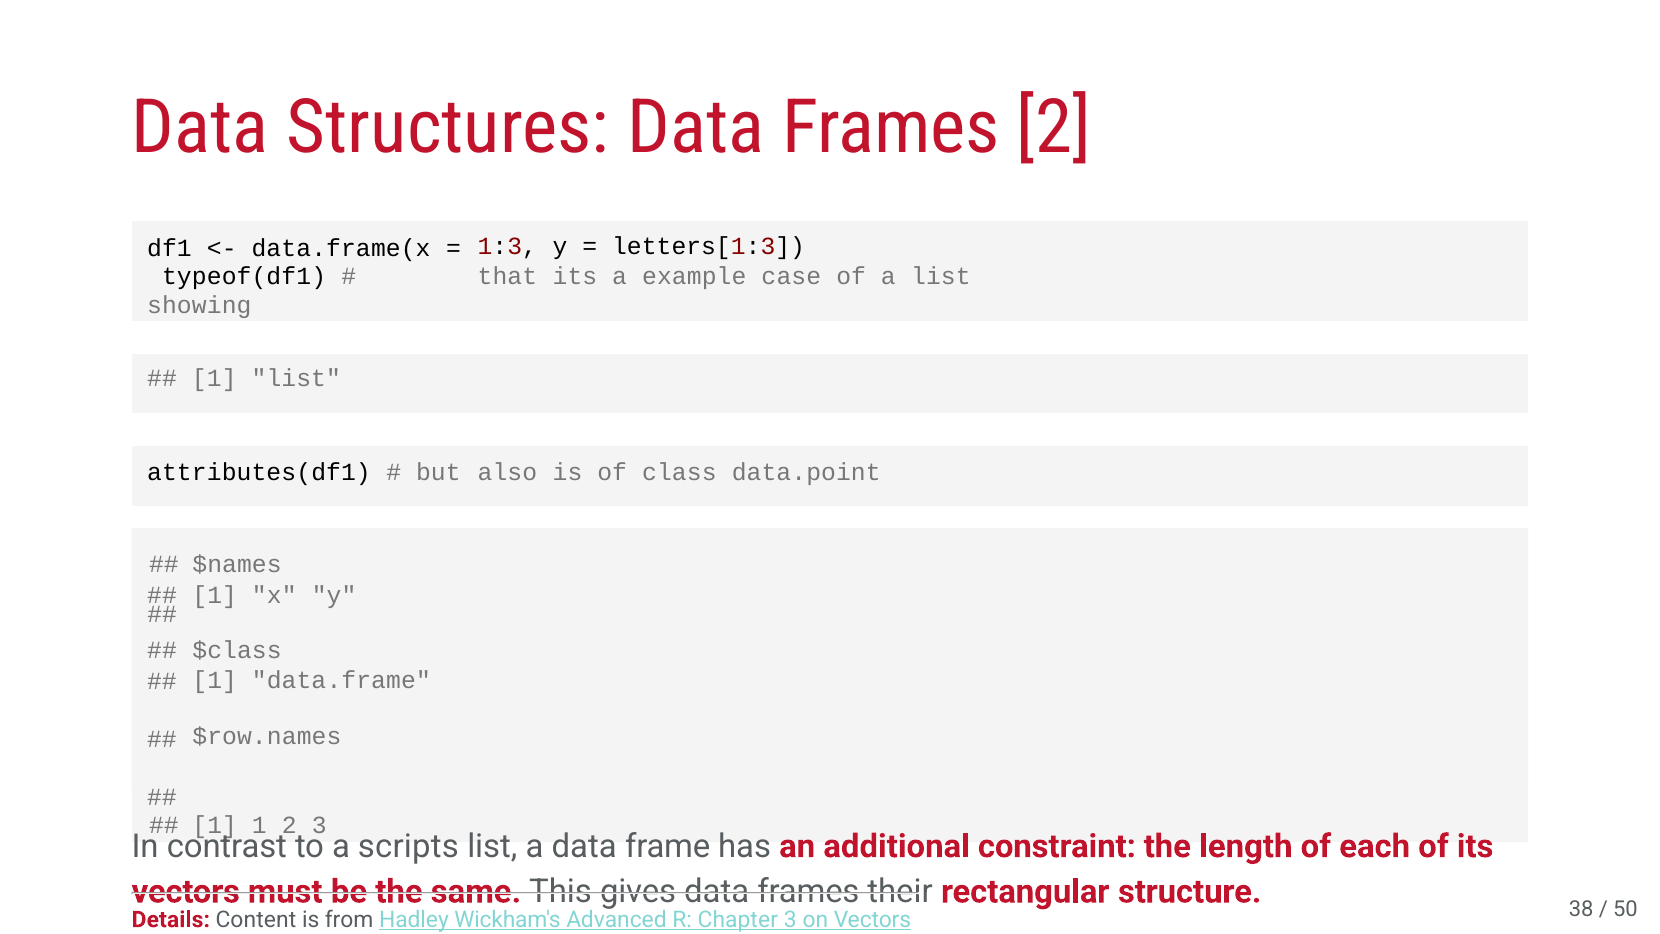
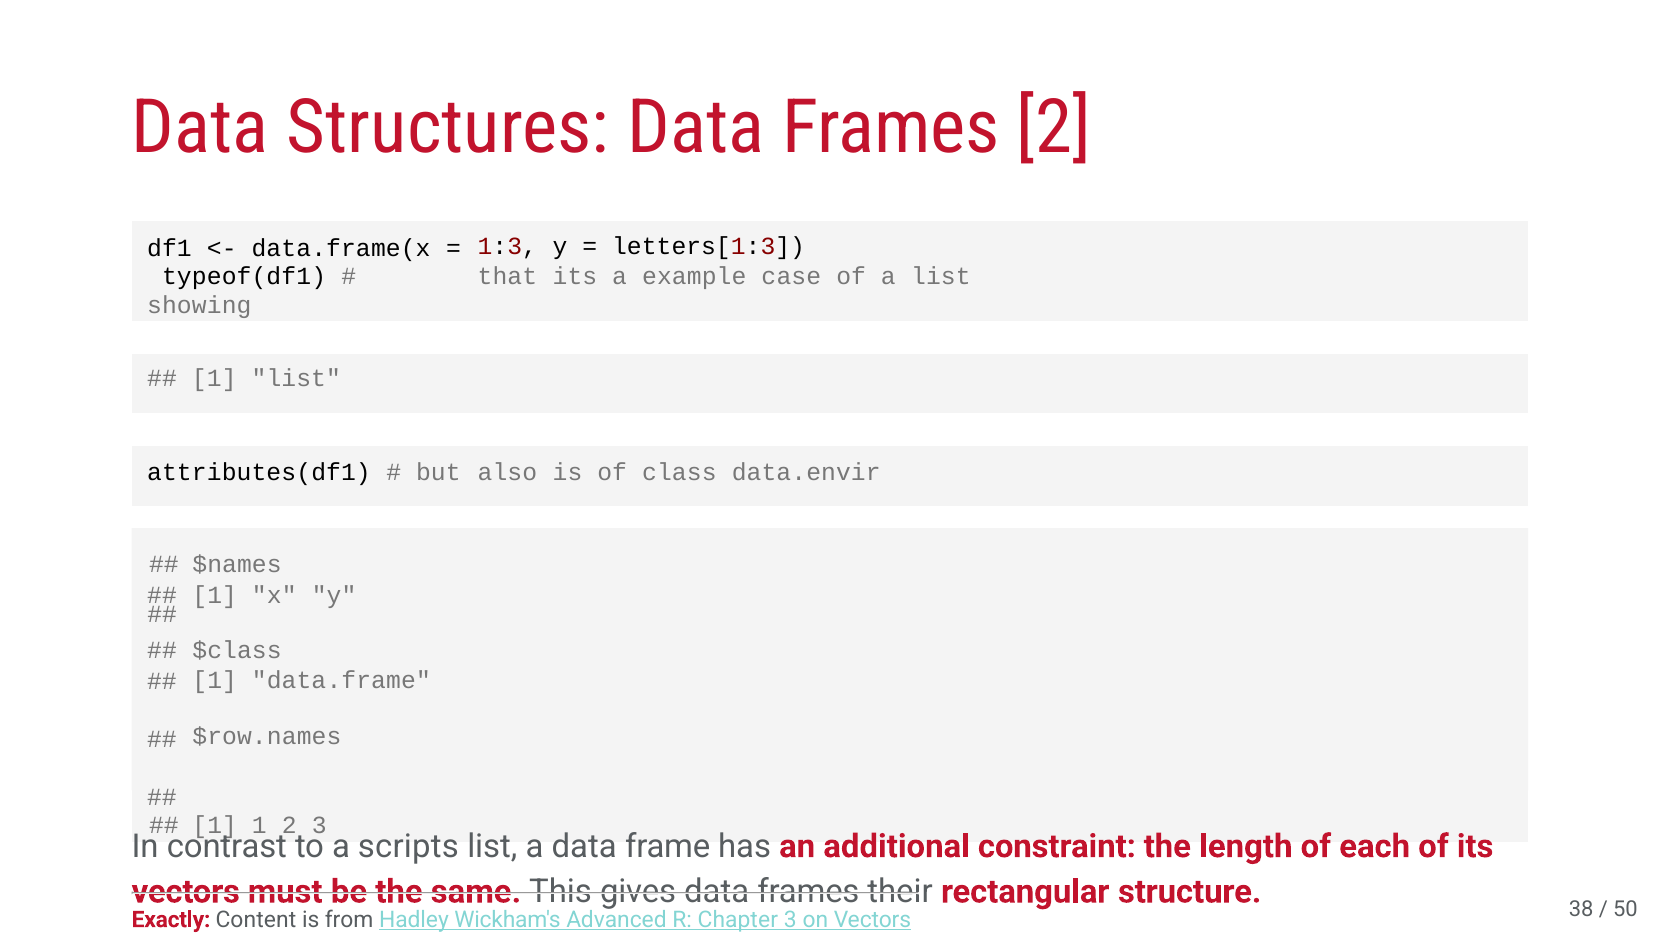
data.point: data.point -> data.envir (806, 472)
Details: Details -> Exactly (171, 920)
